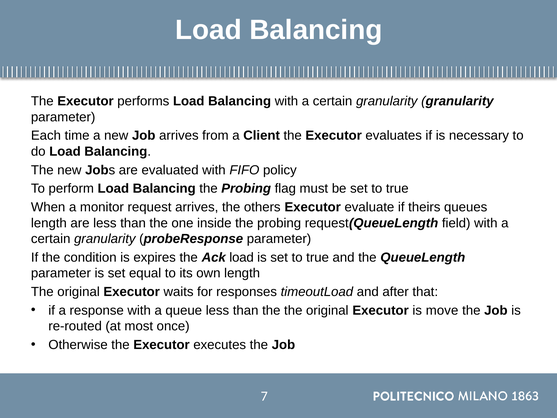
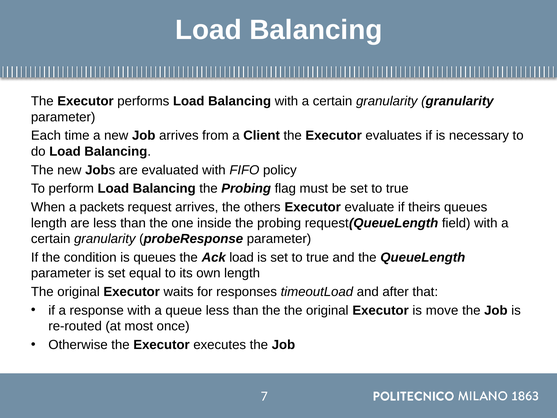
monitor: monitor -> packets (102, 207)
is expires: expires -> queues (155, 257)
